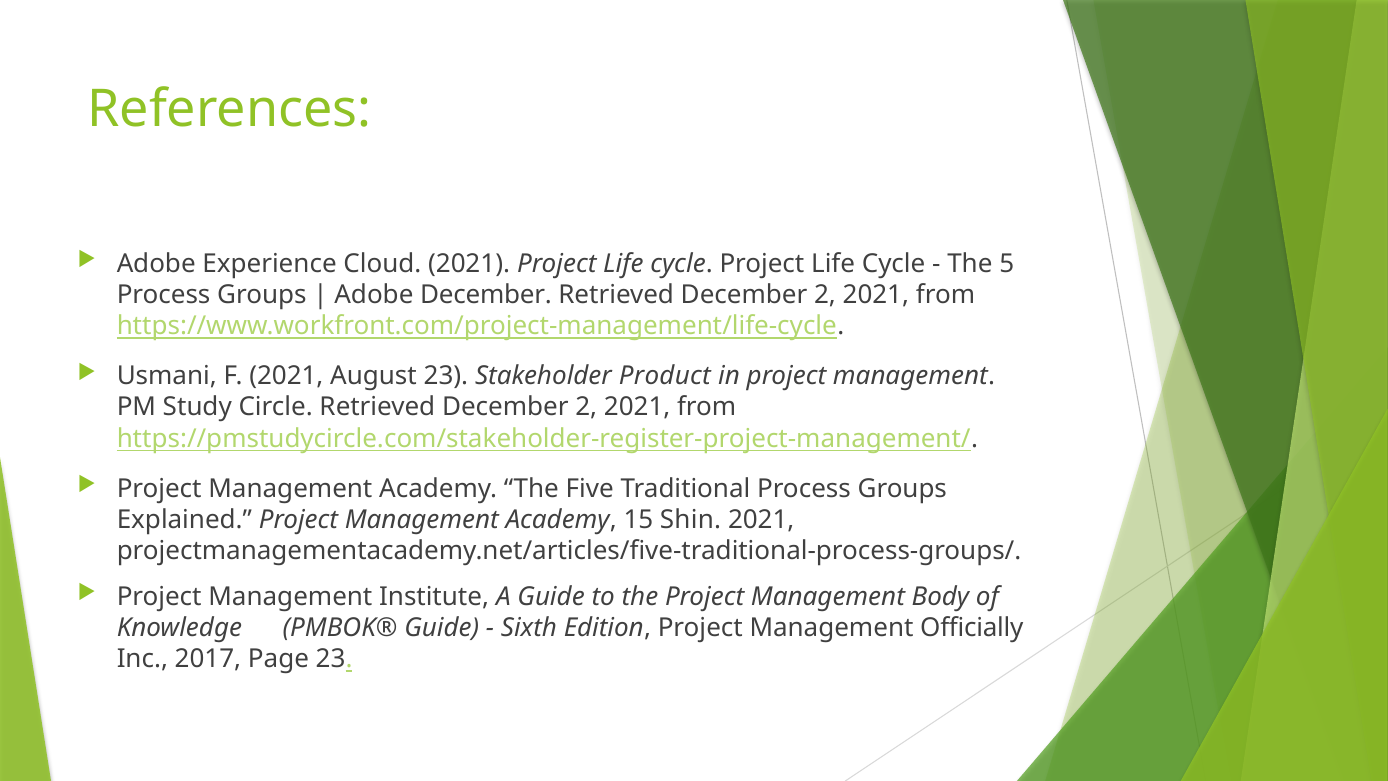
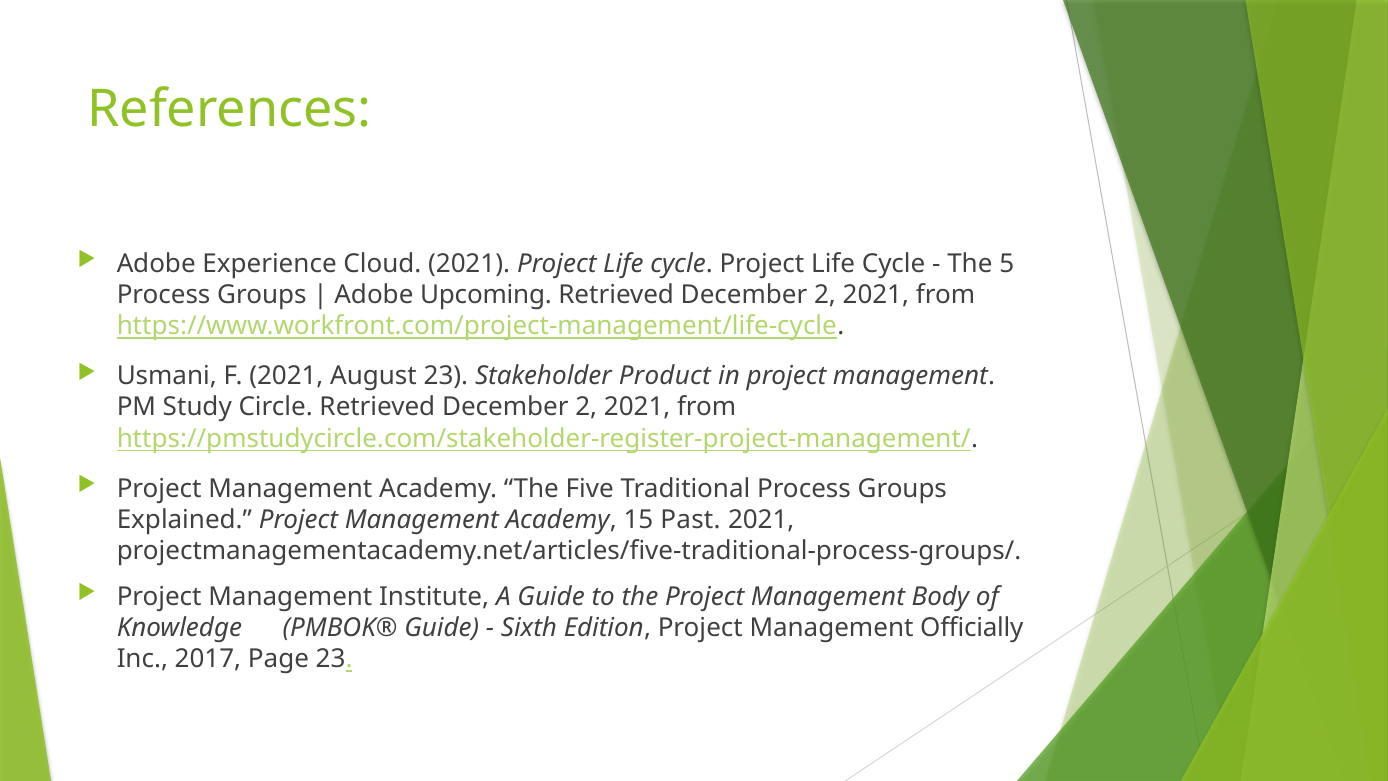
Adobe December: December -> Upcoming (486, 295)
Shin: Shin -> Past (691, 520)
